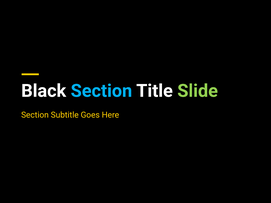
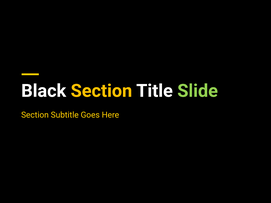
Section colour: light blue -> yellow (101, 91)
